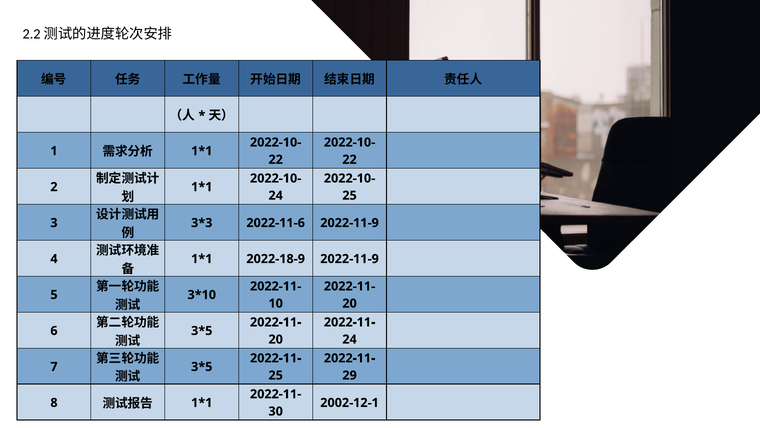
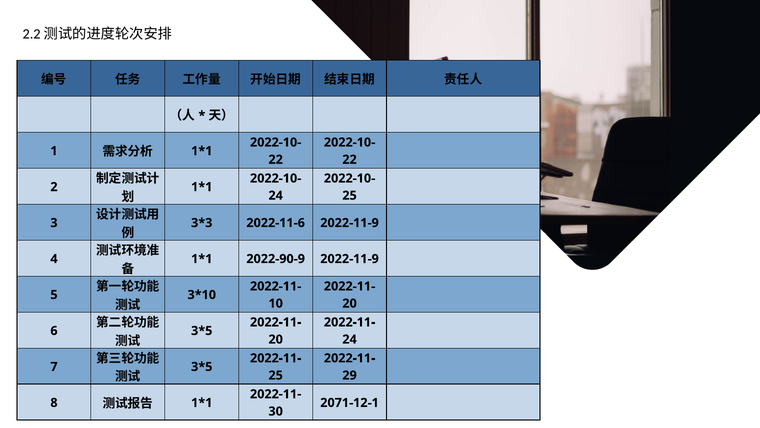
2022-18-9: 2022-18-9 -> 2022-90-9 (276, 259)
2002-12-1: 2002-12-1 -> 2071-12-1 (350, 402)
